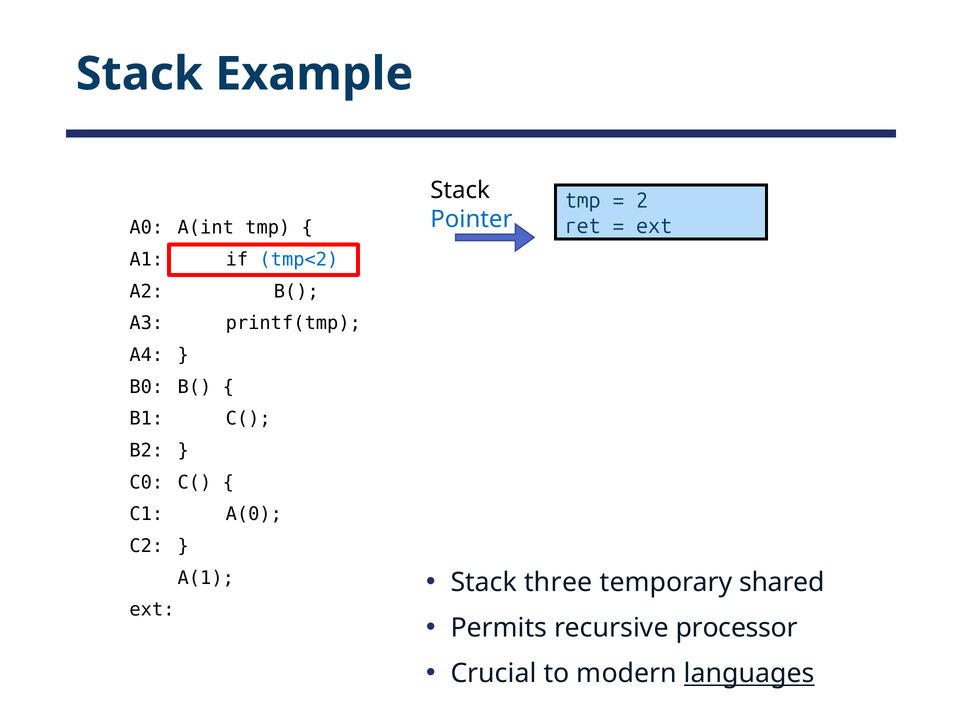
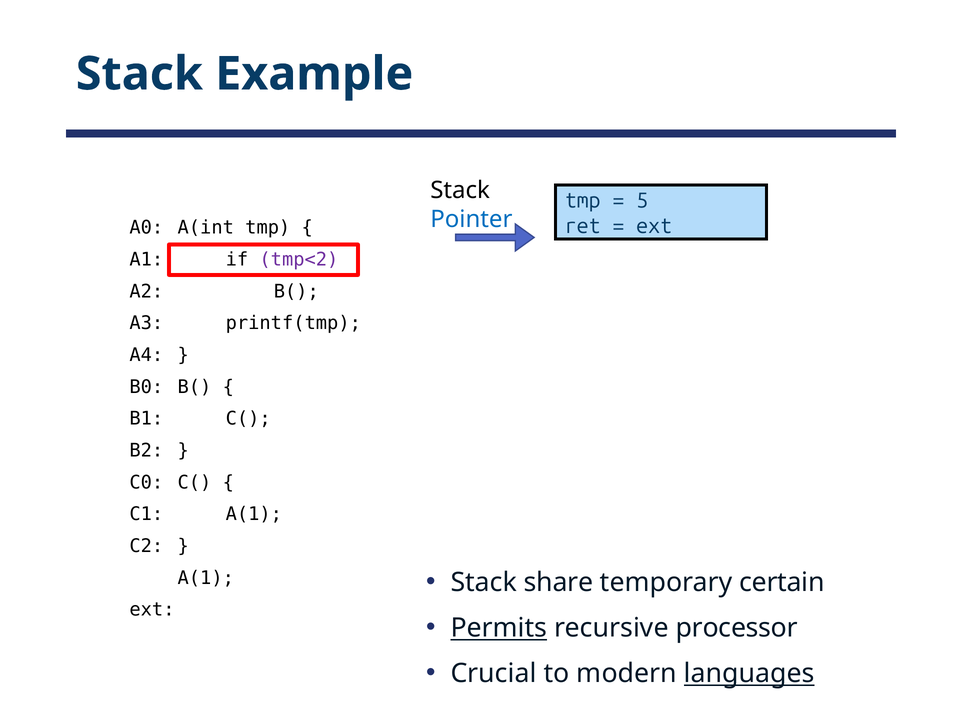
2: 2 -> 5 (642, 200)
tmp<2 colour: blue -> purple (299, 259)
C1 A(0: A(0 -> A(1 (254, 514)
three: three -> share (559, 582)
shared: shared -> certain (782, 582)
Permits underline: none -> present (499, 628)
